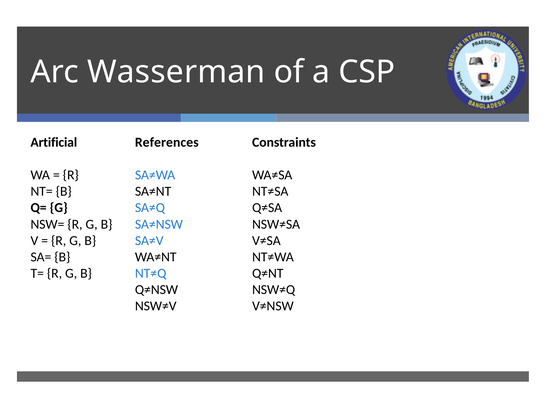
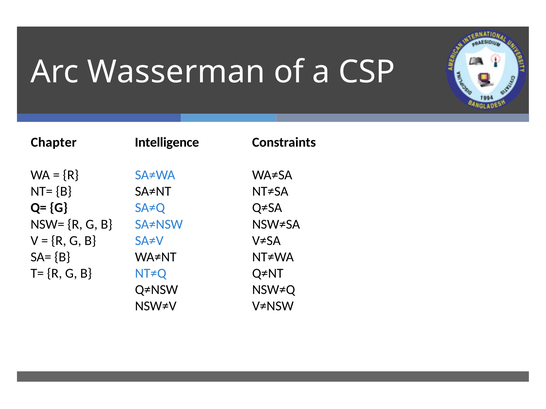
Artificial: Artificial -> Chapter (54, 143)
References: References -> Intelligence (167, 143)
